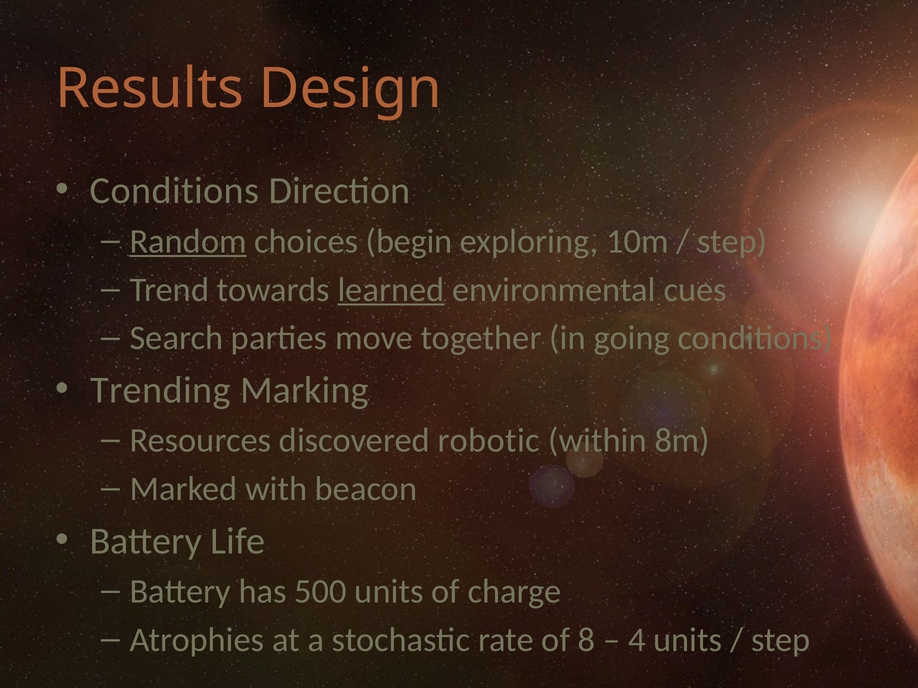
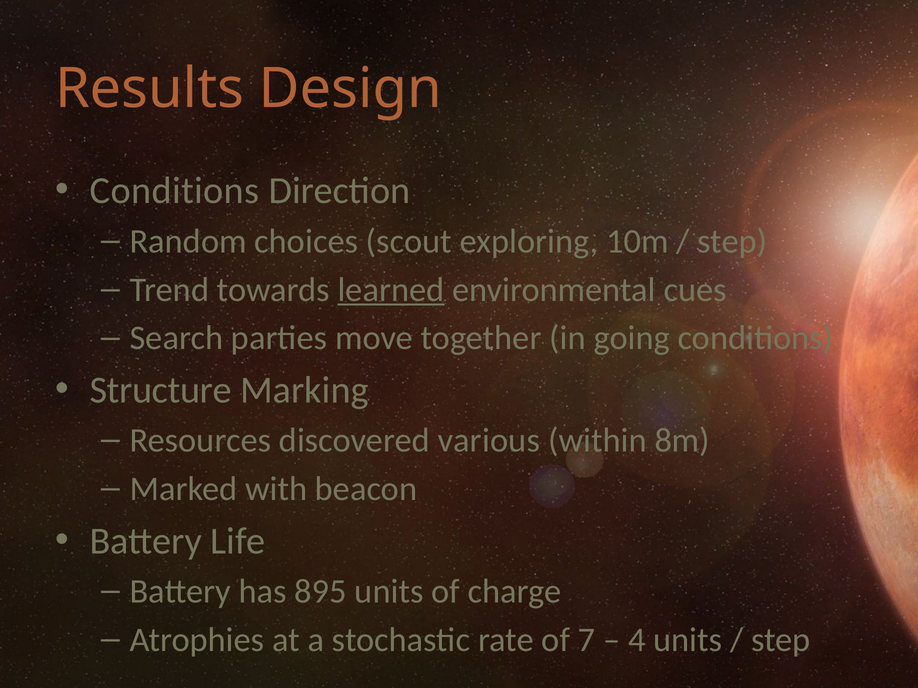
Random underline: present -> none (188, 241)
begin: begin -> scout (409, 241)
Trending: Trending -> Structure (161, 390)
robotic: robotic -> various (489, 441)
500: 500 -> 895 (321, 592)
8: 8 -> 7 (587, 641)
